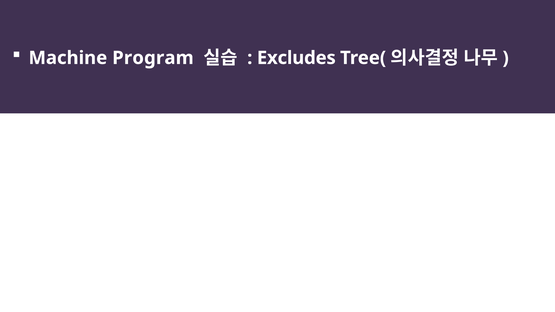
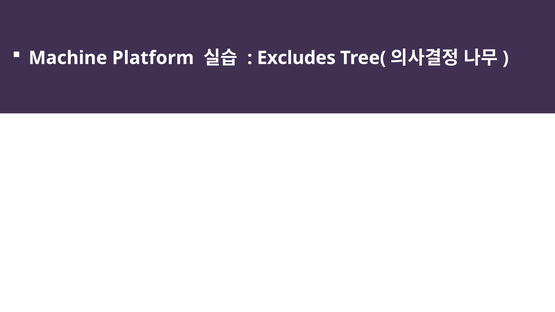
Program: Program -> Platform (153, 58)
